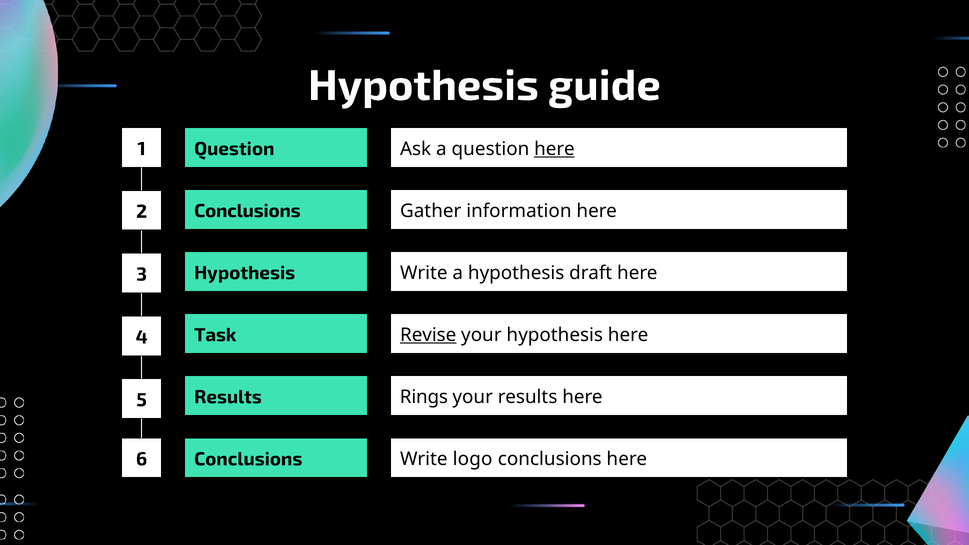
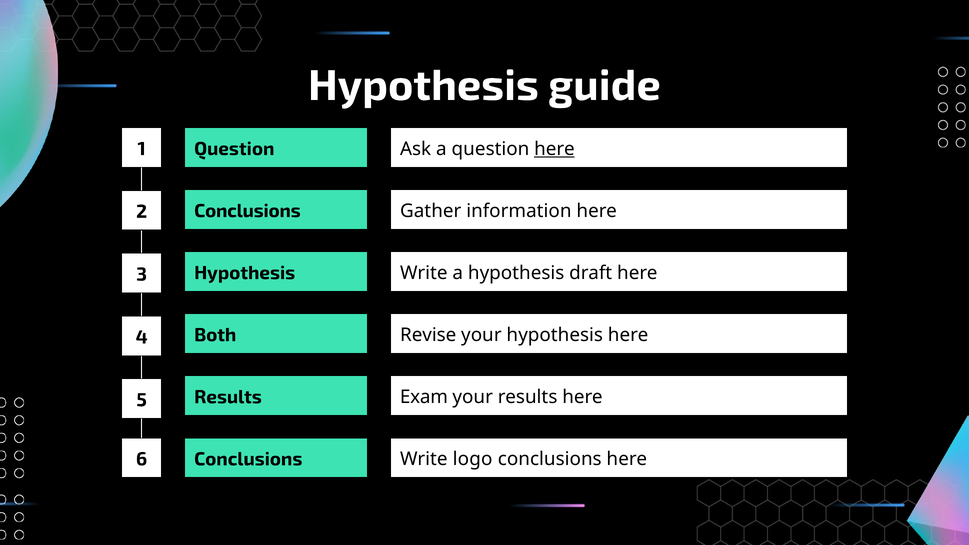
Task: Task -> Both (215, 335)
Revise underline: present -> none (428, 335)
Rings: Rings -> Exam (424, 397)
